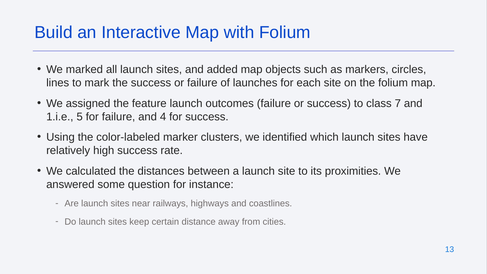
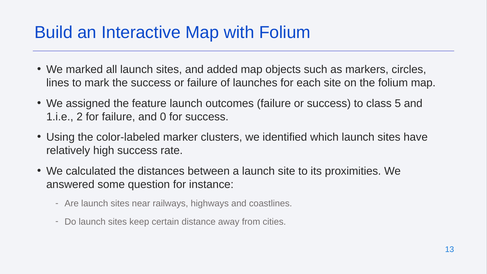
7: 7 -> 5 (398, 103)
5: 5 -> 2 (80, 117)
4: 4 -> 0 (163, 117)
